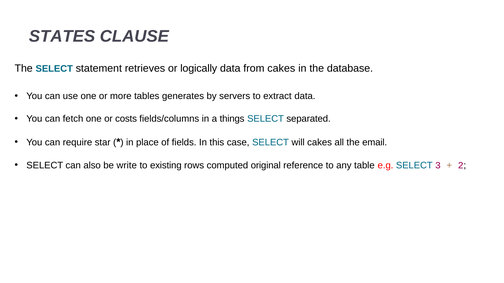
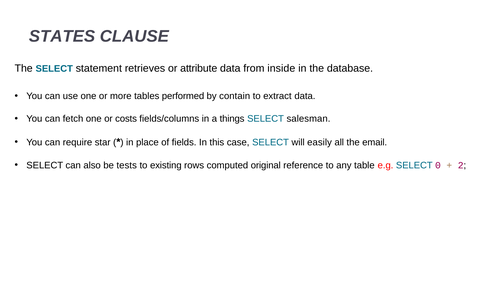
logically: logically -> attribute (199, 68)
from cakes: cakes -> inside (281, 68)
generates: generates -> performed (183, 96)
servers: servers -> contain (235, 96)
separated: separated -> salesman (308, 119)
will cakes: cakes -> easily (320, 143)
write: write -> tests (127, 166)
3: 3 -> 0 (438, 166)
